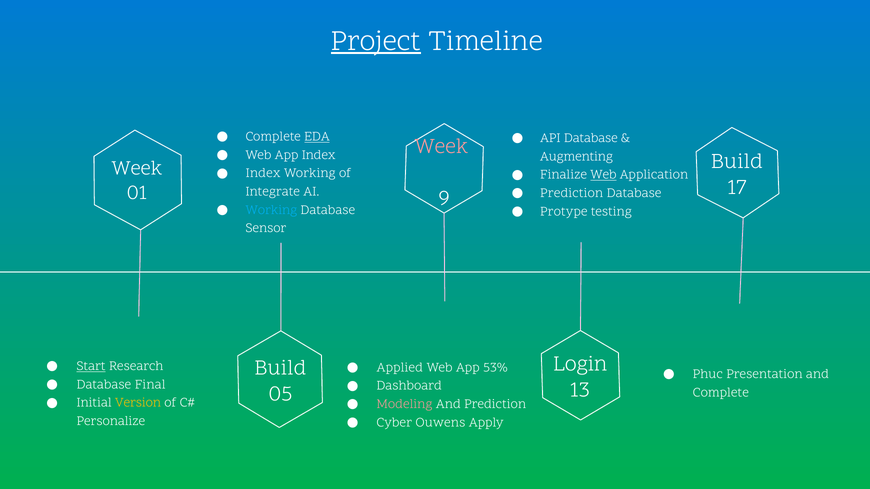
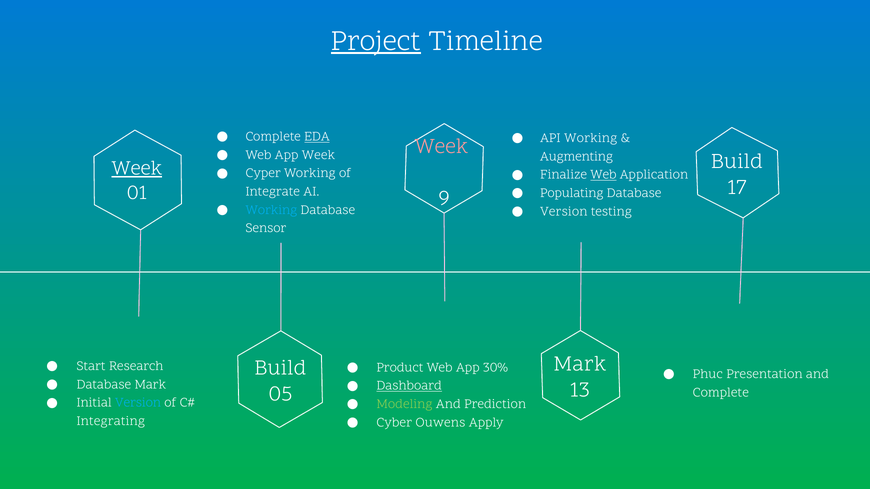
API Database: Database -> Working (591, 138)
App Index: Index -> Week (318, 155)
Week underline: none -> present (137, 168)
Index: Index -> Cyper (263, 173)
Prediction: Prediction -> Populating (572, 193)
Protype: Protype -> Version (564, 211)
Login: Login -> Mark (580, 364)
Start underline: present -> none (91, 366)
Applied: Applied -> Product (400, 368)
53%: 53% -> 30% (495, 368)
Database Final: Final -> Mark (150, 385)
Dashboard underline: none -> present (409, 386)
Version colour: yellow -> light blue (138, 403)
Modeling colour: pink -> light green (404, 404)
Personalize: Personalize -> Integrating (111, 421)
